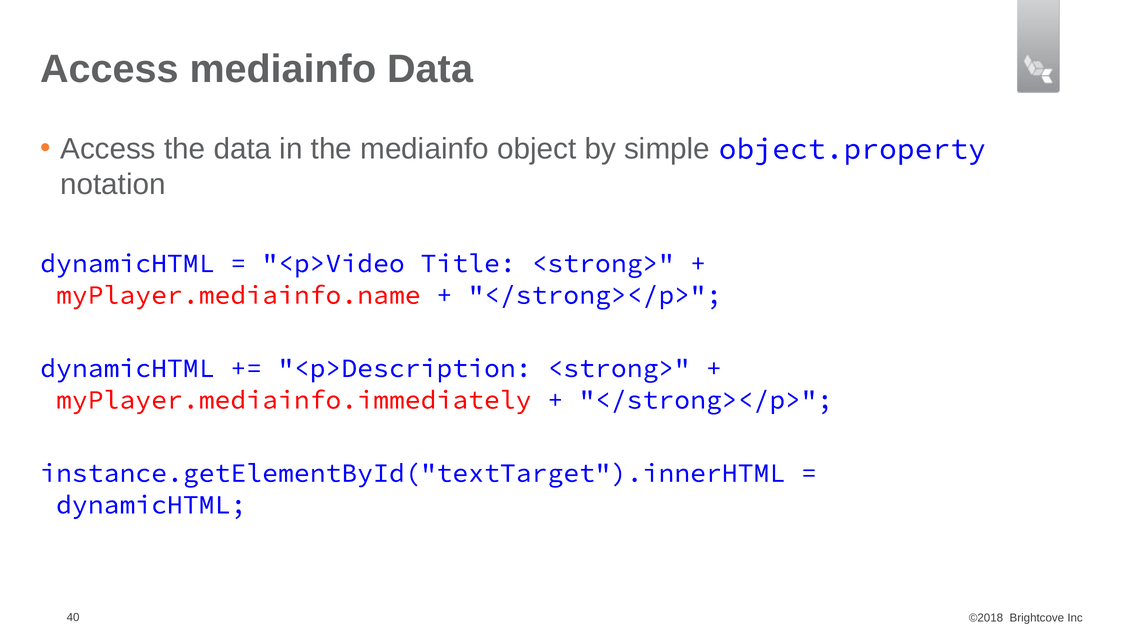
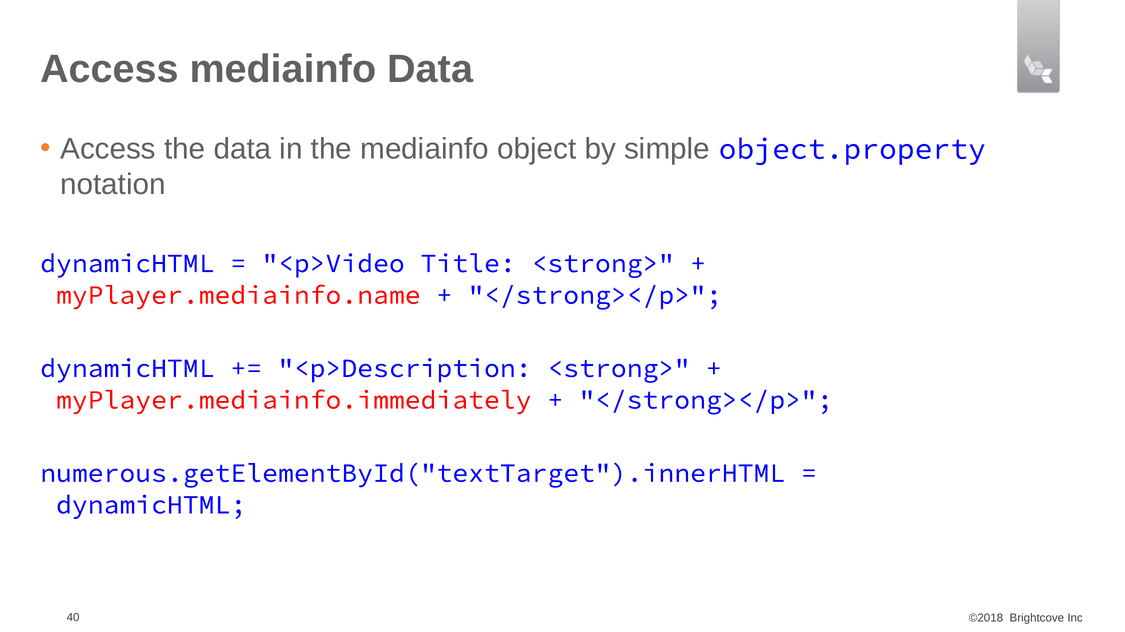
instance.getElementById("textTarget").innerHTML: instance.getElementById("textTarget").innerHTML -> numerous.getElementById("textTarget").innerHTML (413, 474)
